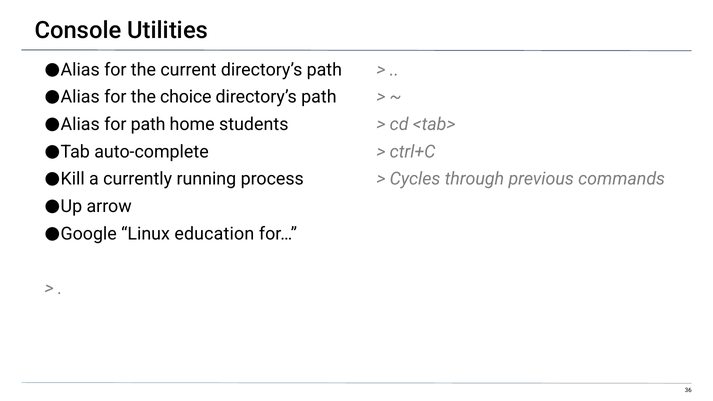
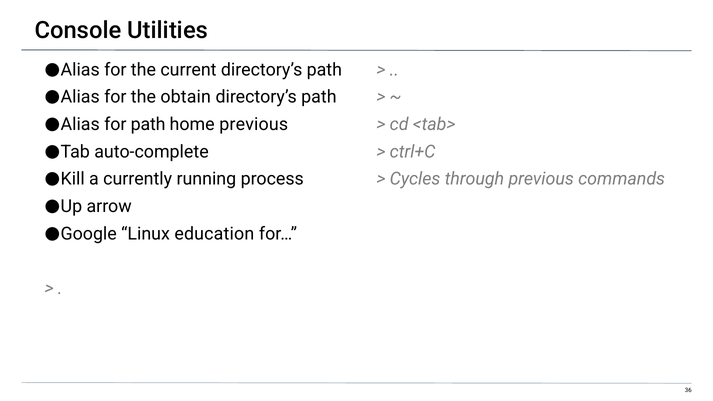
choice: choice -> obtain (186, 97)
home students: students -> previous (254, 124)
